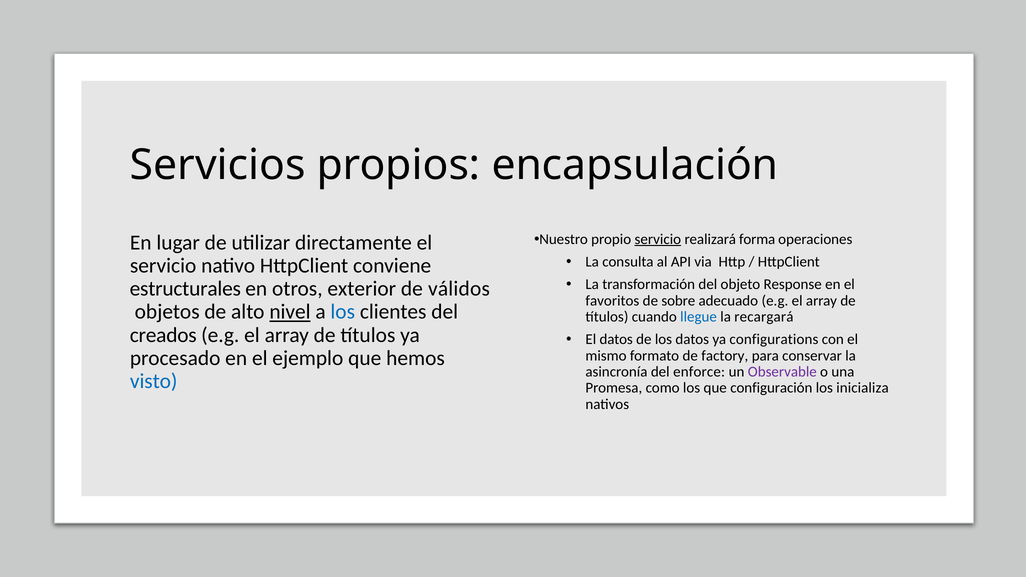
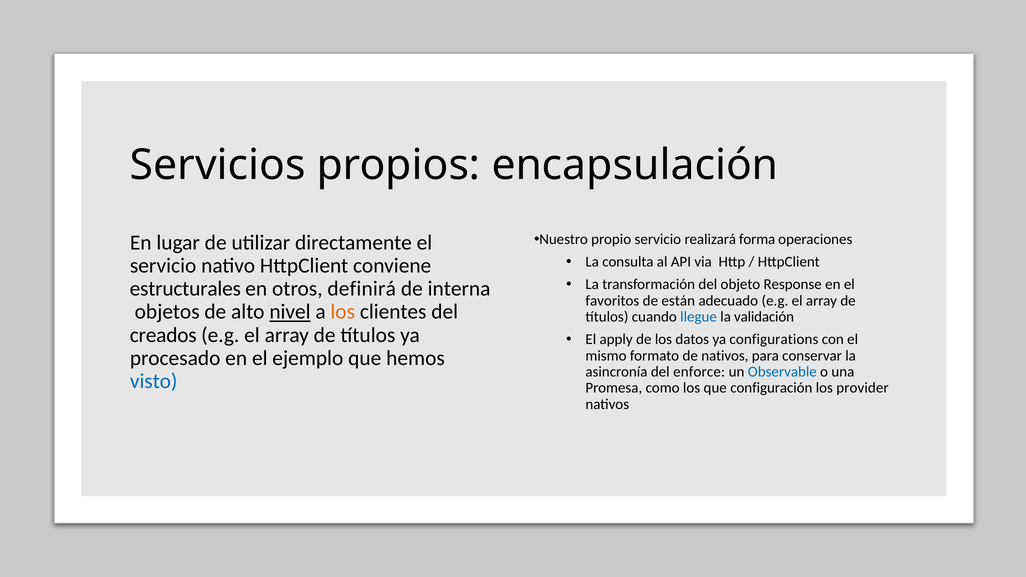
servicio underline: present -> none (658, 239)
exterior: exterior -> definirá (362, 289)
válidos: válidos -> interna (459, 289)
sobre: sobre -> están (678, 301)
los colour: blue -> orange (343, 312)
recargará: recargará -> validación (764, 317)
El datos: datos -> apply (616, 339)
de factory: factory -> nativos (725, 356)
Observable colour: purple -> blue (782, 372)
inicializa: inicializa -> provider (862, 388)
